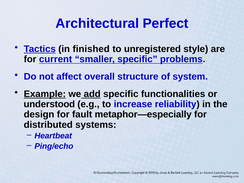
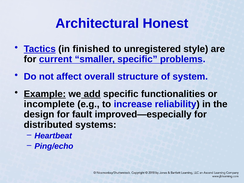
Perfect: Perfect -> Honest (166, 24)
understood: understood -> incomplete (49, 104)
metaphor—especially: metaphor—especially -> improved—especially (143, 114)
